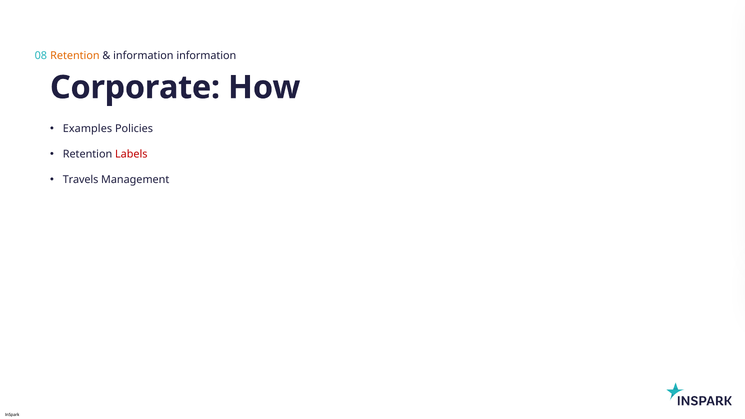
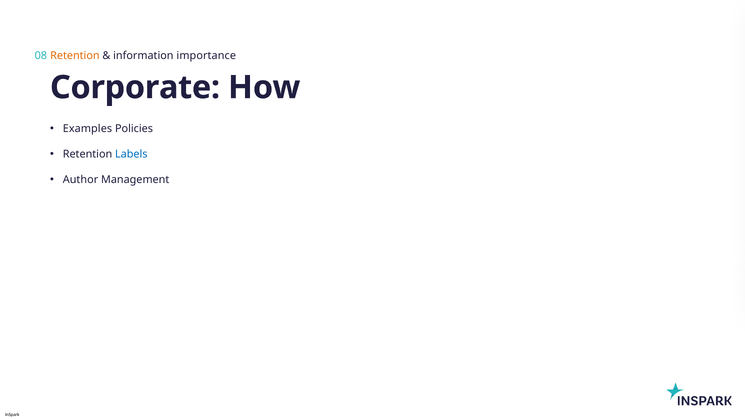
information information: information -> importance (206, 56)
Labels colour: red -> blue (131, 154)
Travels: Travels -> Author (81, 180)
